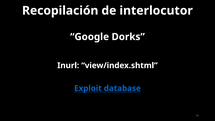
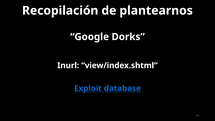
interlocutor: interlocutor -> plantearnos (156, 11)
